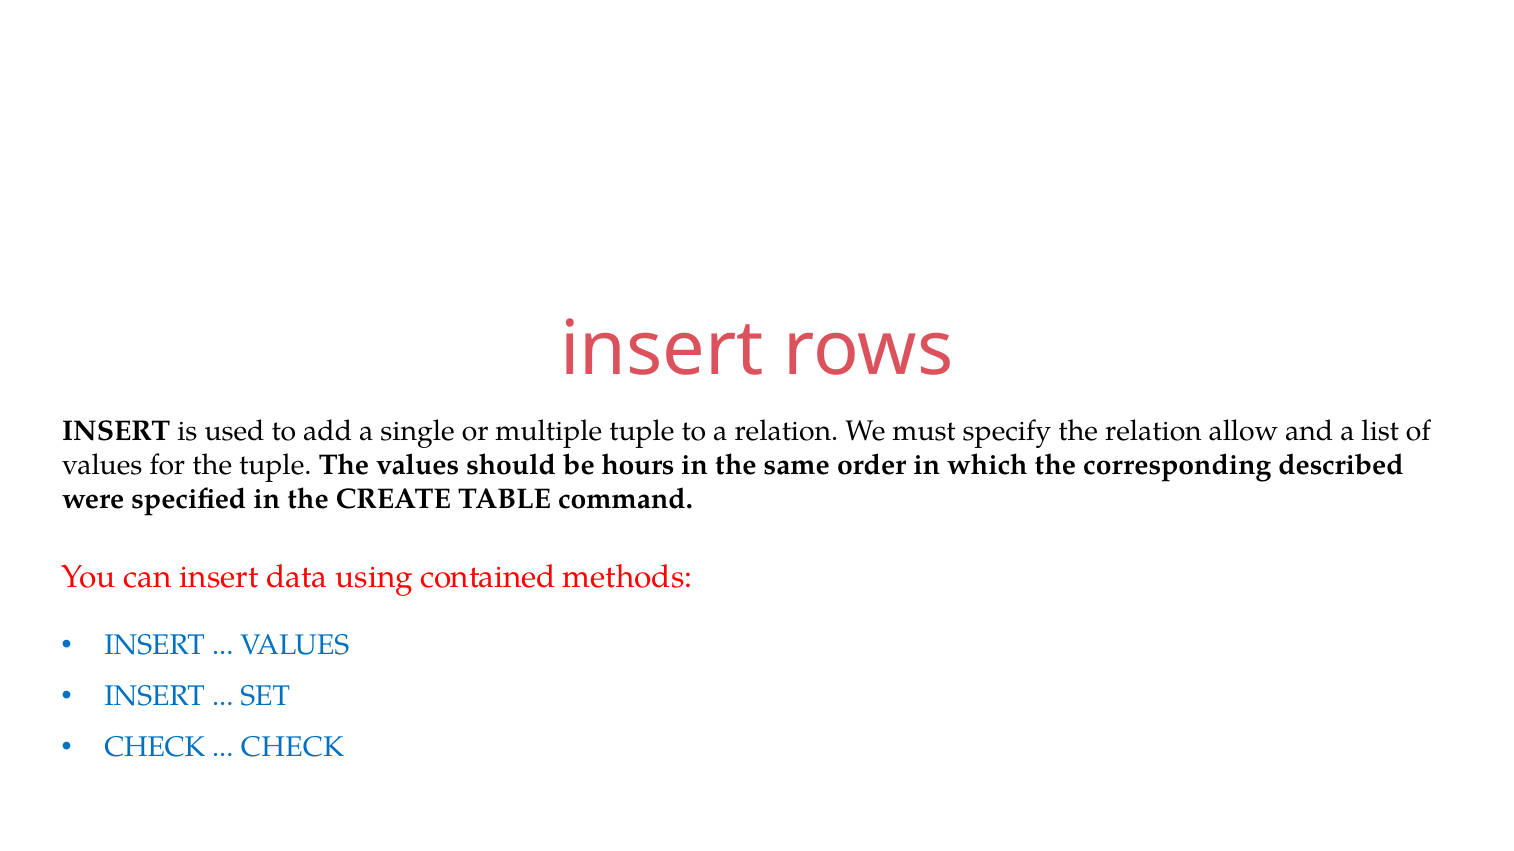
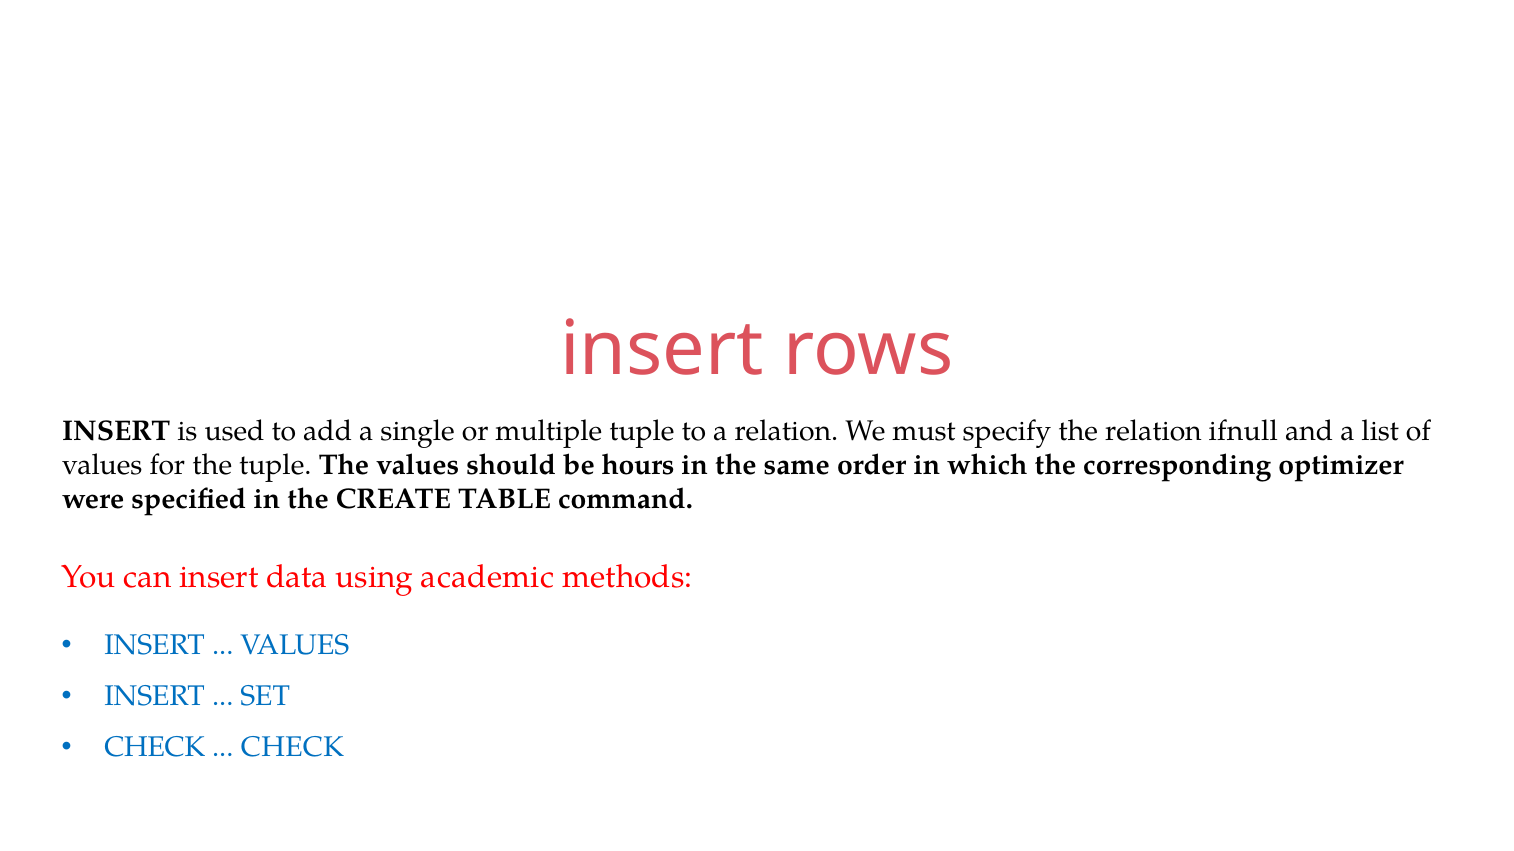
allow: allow -> ifnull (1243, 431)
described: described -> optimizer (1341, 466)
contained: contained -> academic (488, 578)
